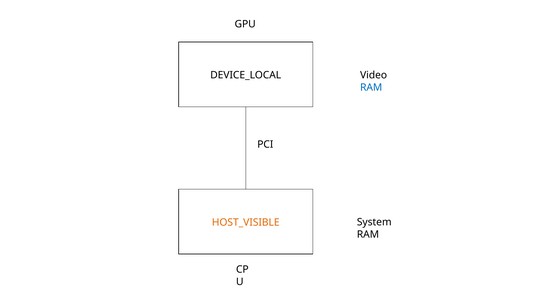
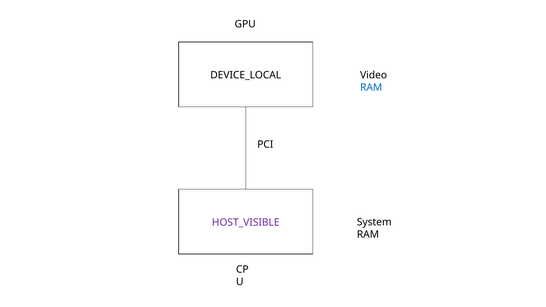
HOST_VISIBLE colour: orange -> purple (246, 222)
